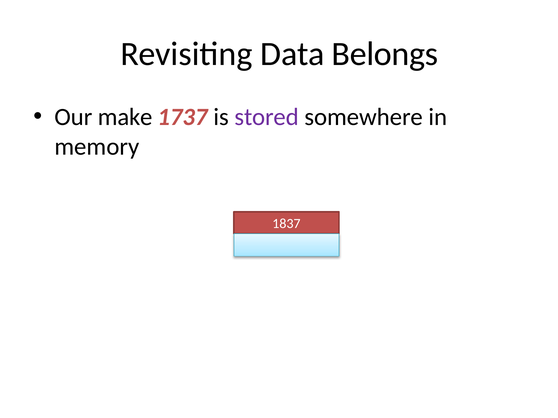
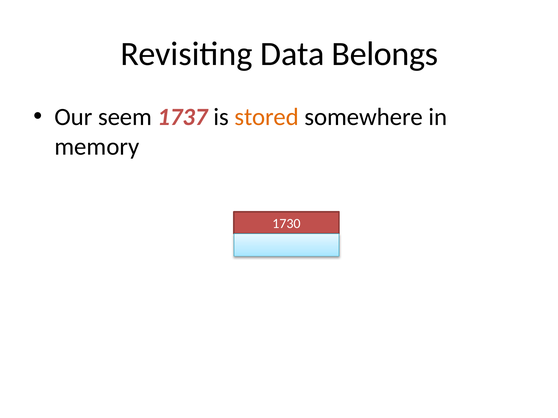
make: make -> seem (125, 117)
stored colour: purple -> orange (267, 117)
1837: 1837 -> 1730 (286, 224)
